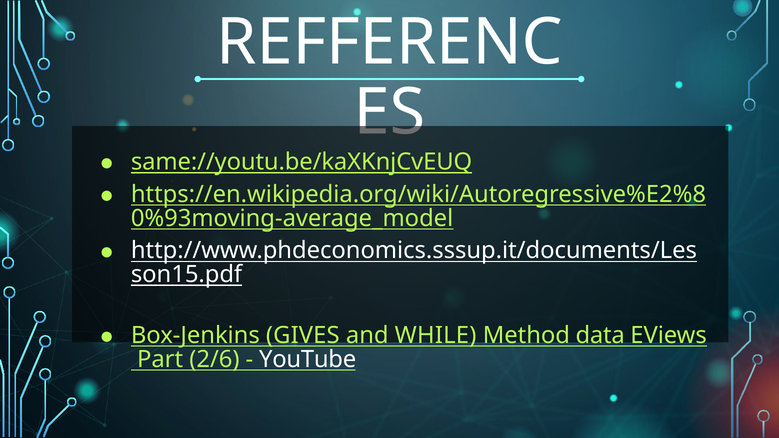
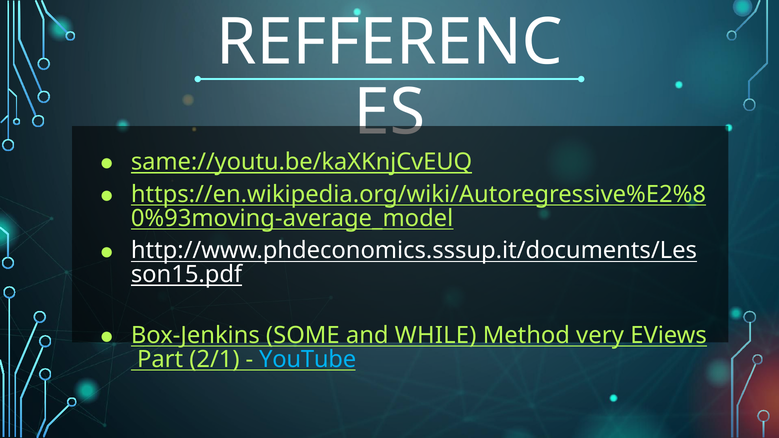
GIVES: GIVES -> SOME (303, 336)
data: data -> very (600, 336)
2/6: 2/6 -> 2/1 (214, 359)
YouTube colour: white -> light blue (308, 359)
